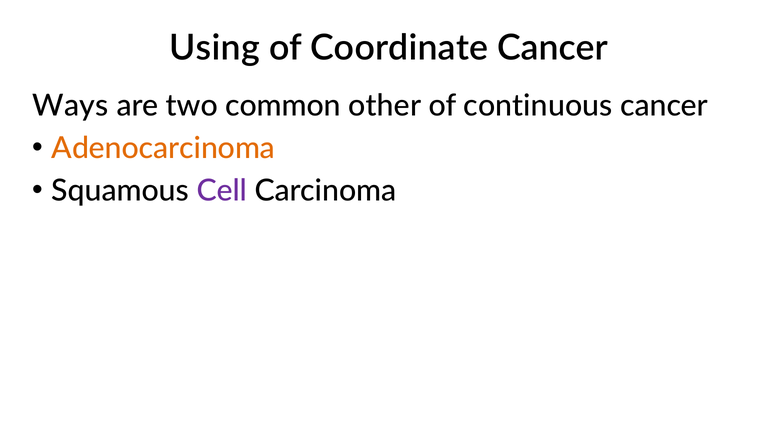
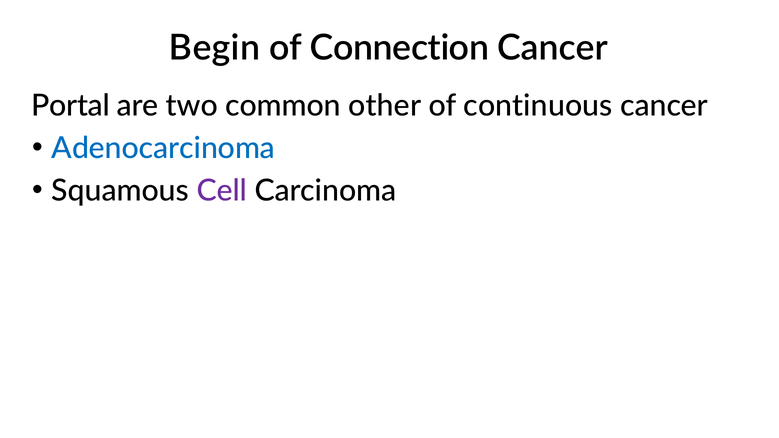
Using: Using -> Begin (215, 48)
Coordinate: Coordinate -> Connection (399, 48)
Ways: Ways -> Portal (71, 106)
Adenocarcinoma colour: orange -> blue (163, 148)
